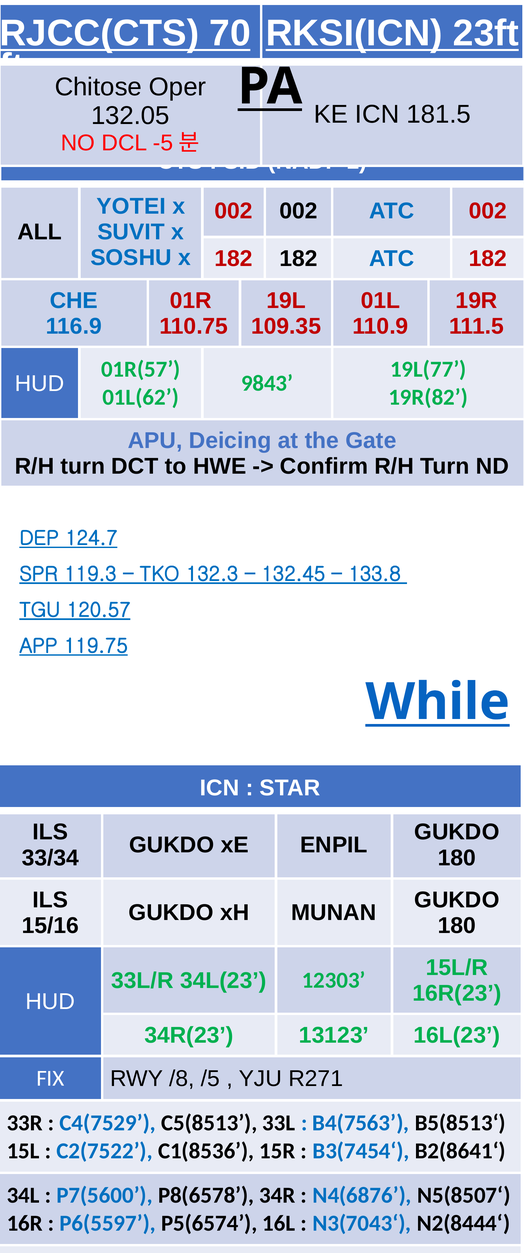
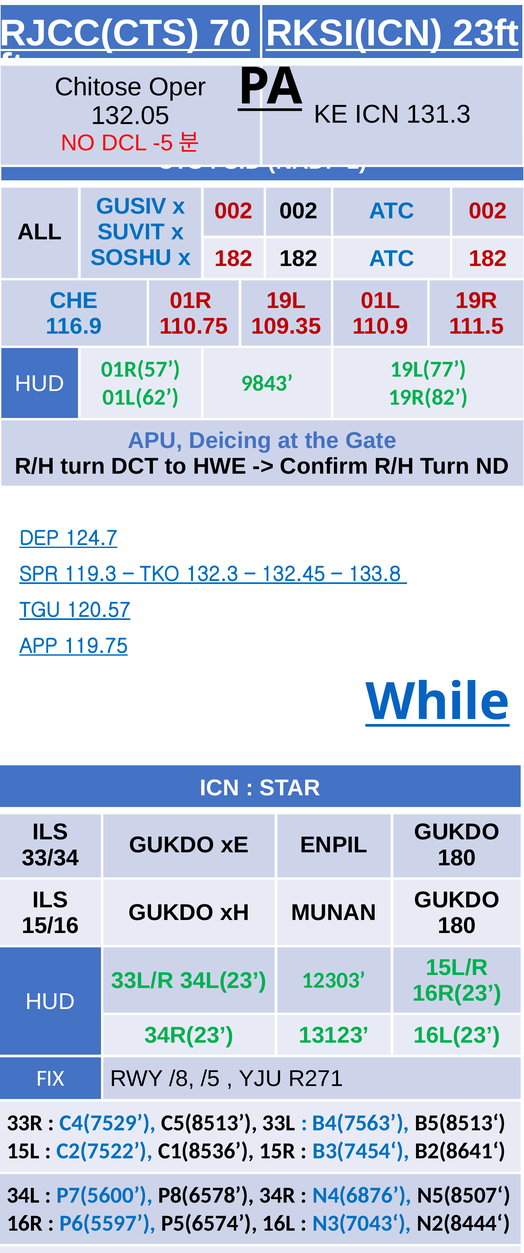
181.5: 181.5 -> 131.3 (439, 114)
YOTEI: YOTEI -> GUSIV (131, 206)
